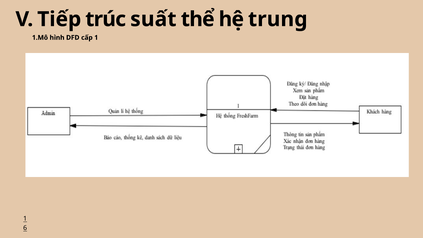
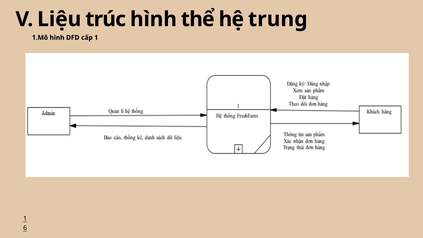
Tiếp: Tiếp -> Liệu (59, 19)
trúc suất: suất -> hình (153, 19)
